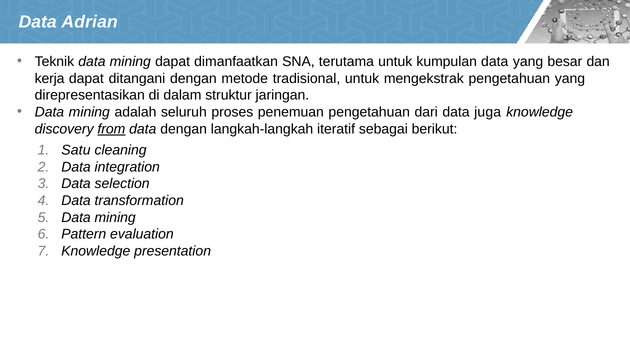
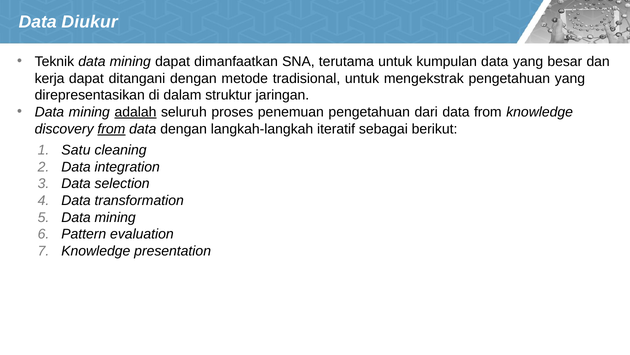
Adrian: Adrian -> Diukur (90, 22)
adalah underline: none -> present (136, 112)
data juga: juga -> from (488, 112)
